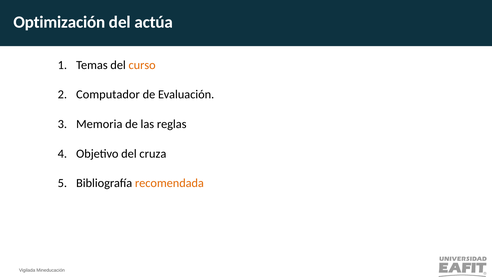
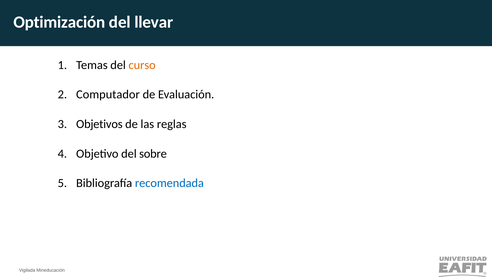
actúa: actúa -> llevar (154, 22)
Memoria: Memoria -> Objetivos (99, 124)
cruza: cruza -> sobre (153, 154)
recomendada colour: orange -> blue (169, 183)
